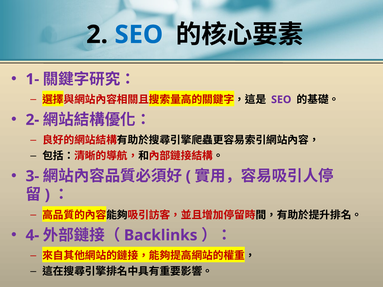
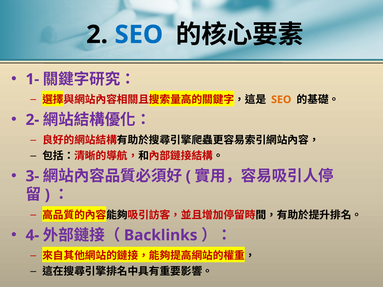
SEO colour: purple -> orange (281, 100)
